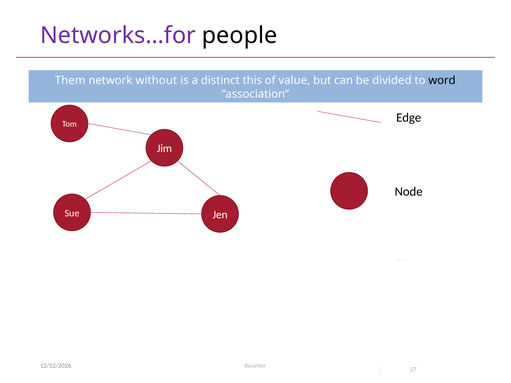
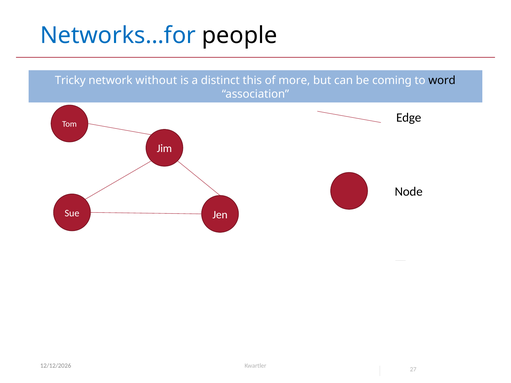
Networks…for colour: purple -> blue (118, 35)
Them: Them -> Tricky (70, 80)
value: value -> more (294, 80)
divided: divided -> coming (392, 80)
